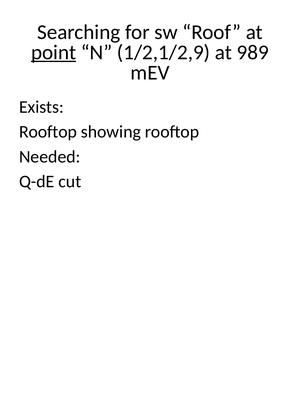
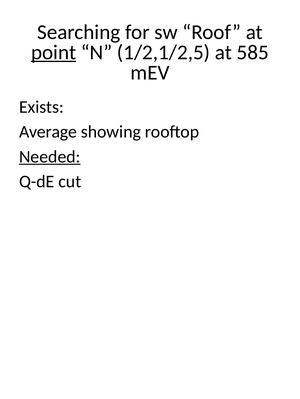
1/2,1/2,9: 1/2,1/2,9 -> 1/2,1/2,5 (164, 52)
989: 989 -> 585 (253, 52)
Rooftop: Rooftop -> Average (48, 132)
Needed underline: none -> present (50, 157)
